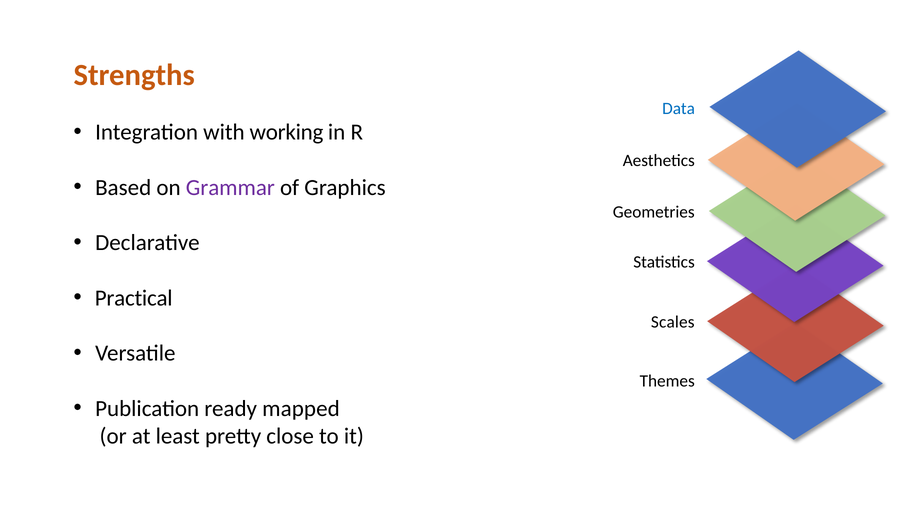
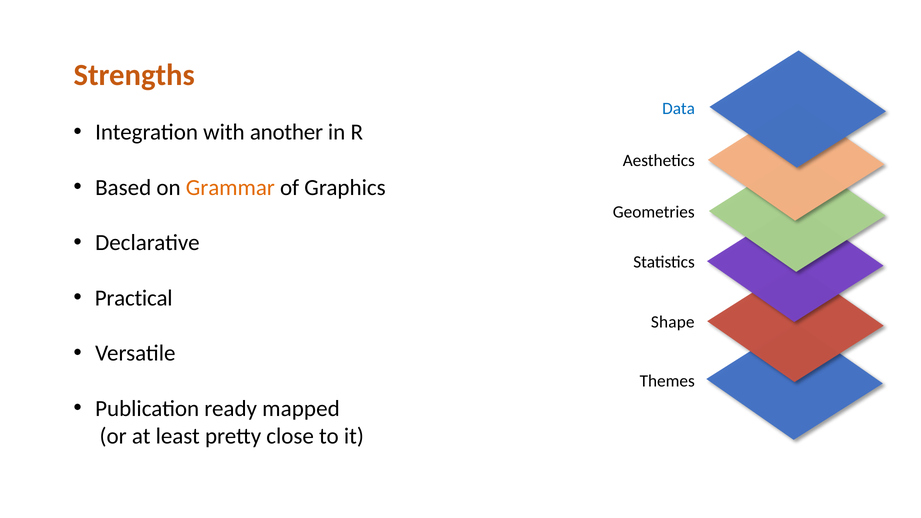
working: working -> another (286, 132)
Grammar colour: purple -> orange (230, 187)
Scales: Scales -> Shape (673, 322)
